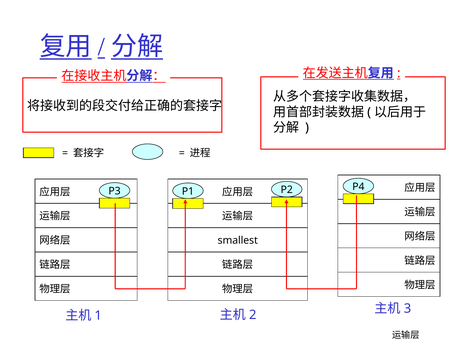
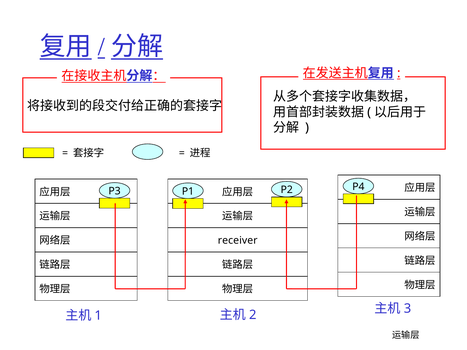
smallest: smallest -> receiver (238, 241)
